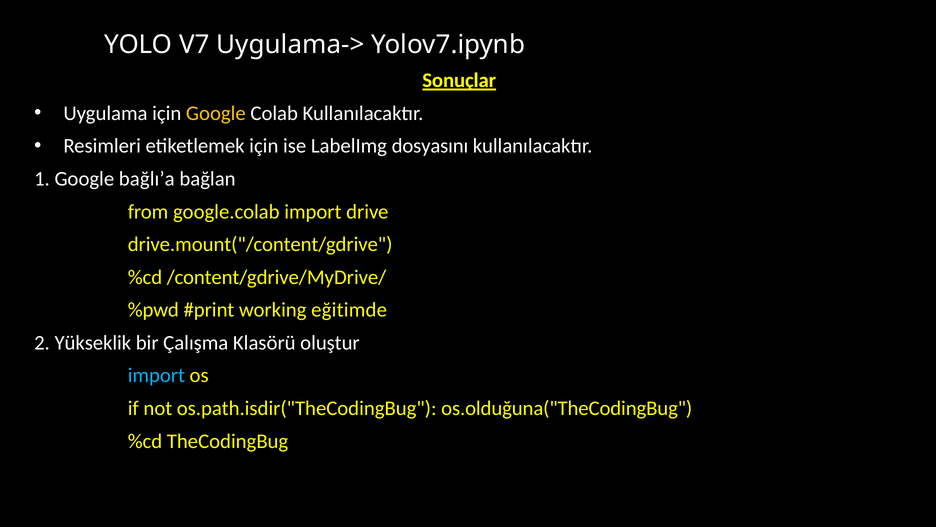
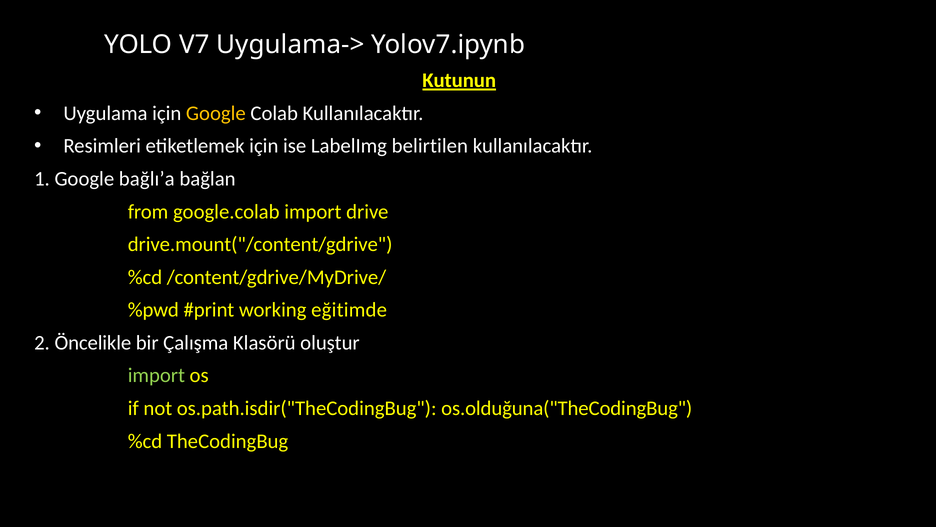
Sonuçlar: Sonuçlar -> Kutunun (459, 80)
dosyasını: dosyasını -> belirtilen (430, 146)
Yükseklik: Yükseklik -> Öncelikle (93, 342)
import colour: light blue -> light green (156, 375)
